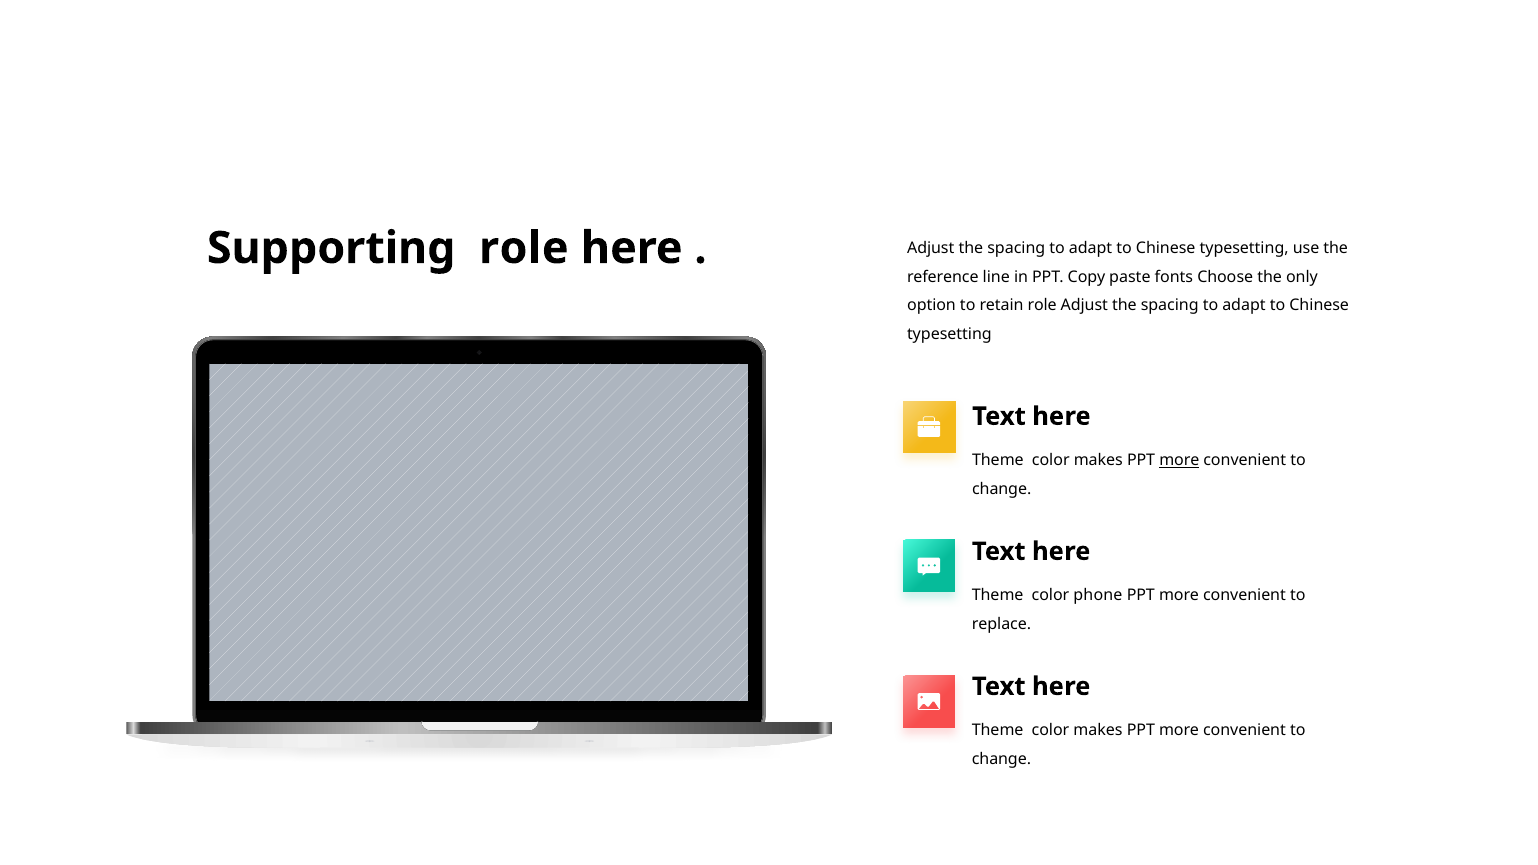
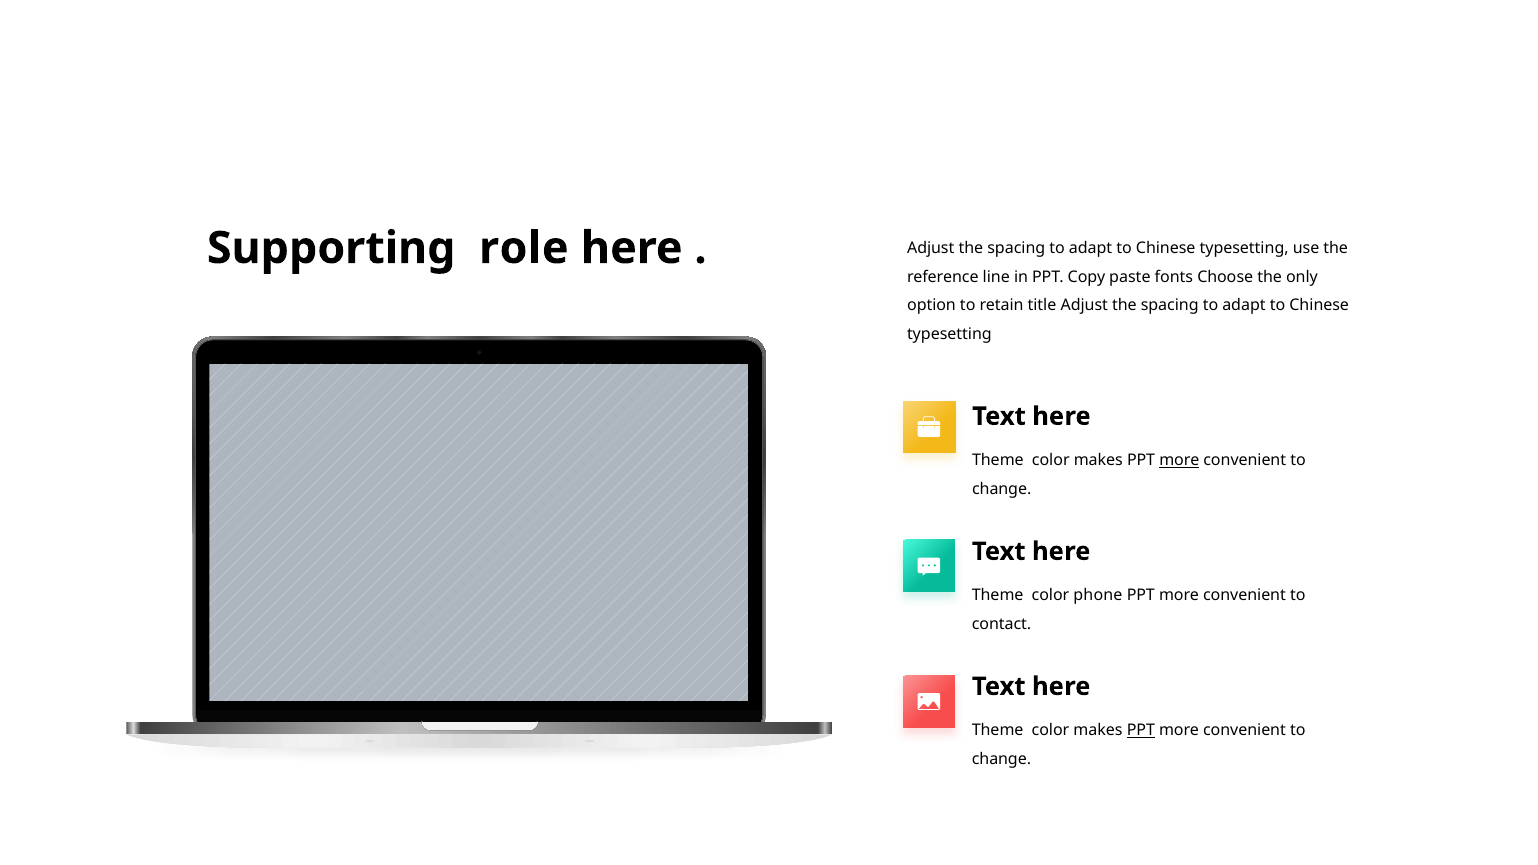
retain role: role -> title (1042, 306)
replace: replace -> contact (1001, 625)
PPT underline: none -> present (1141, 731)
